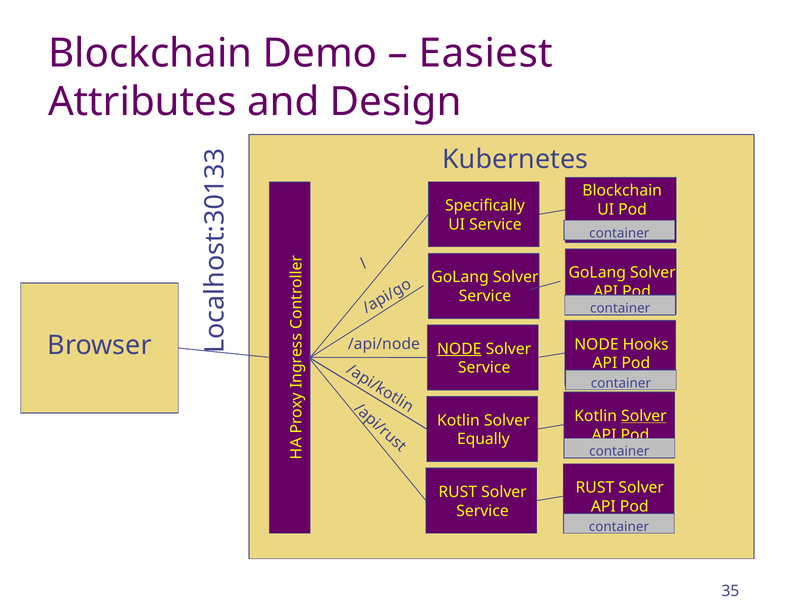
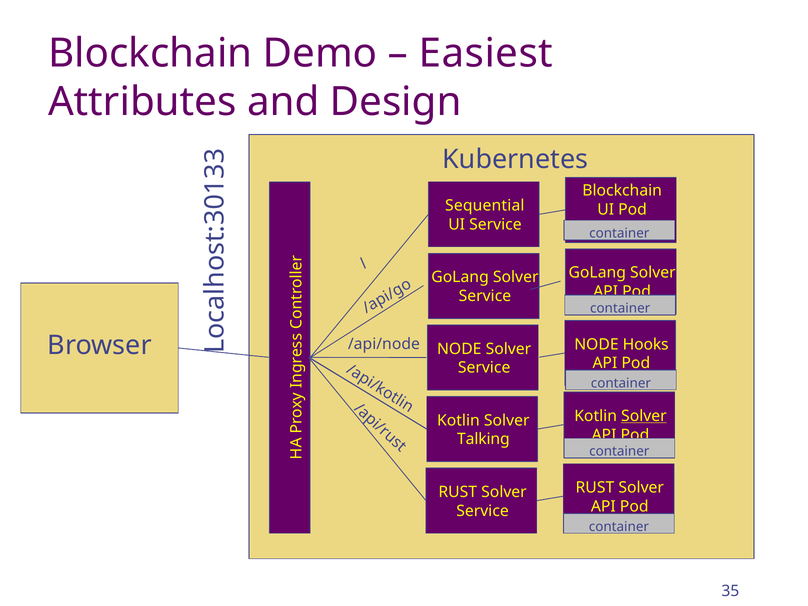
Specifically: Specifically -> Sequential (485, 206)
NODE underline: present -> none (459, 349)
Equally: Equally -> Talking (483, 439)
